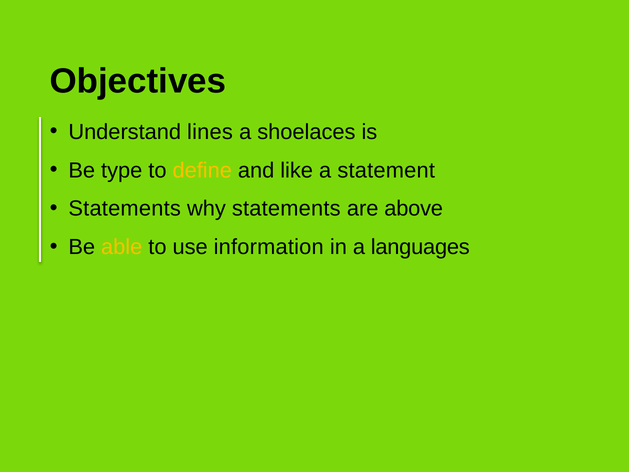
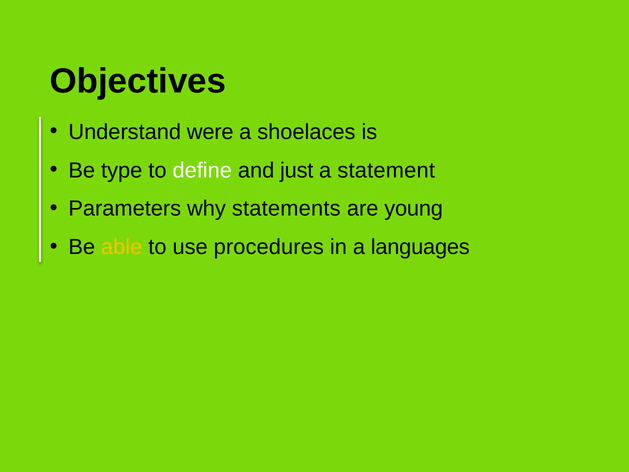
lines: lines -> were (210, 132)
define colour: yellow -> white (202, 170)
like: like -> just (297, 170)
Statements: Statements -> Parameters (125, 209)
above: above -> young (414, 209)
information: information -> procedures (269, 247)
